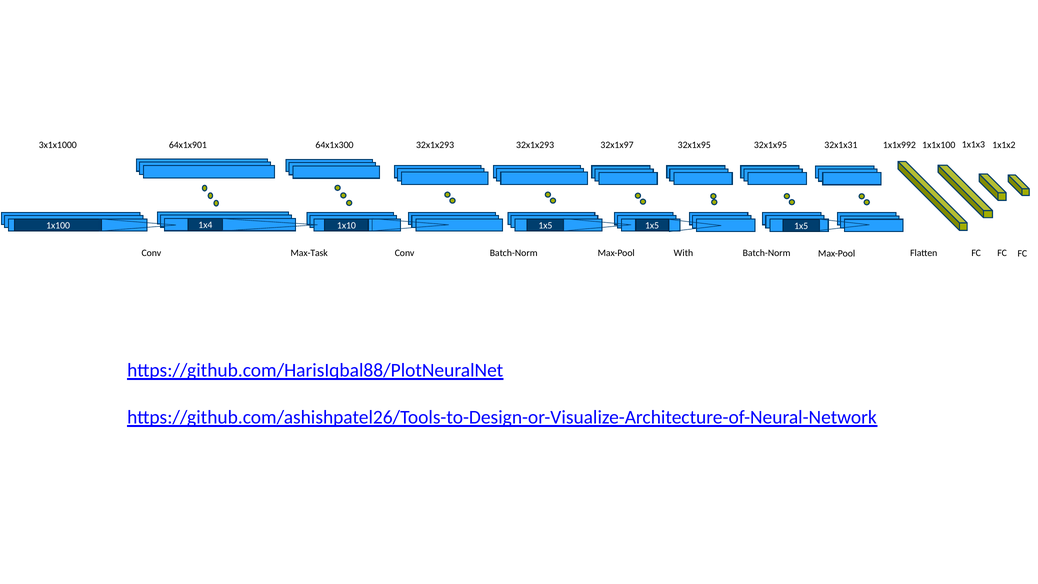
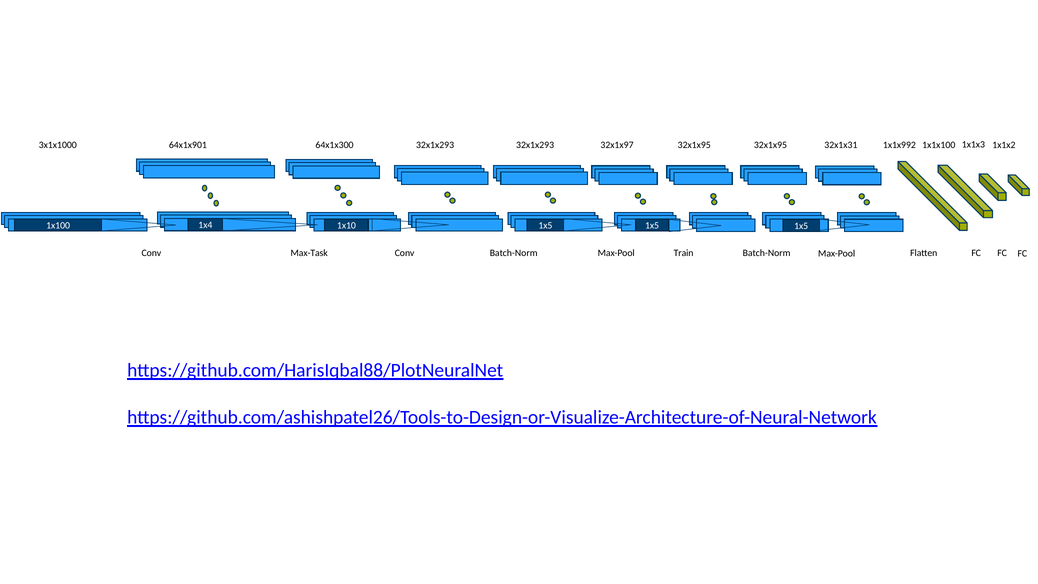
With: With -> Train (684, 253)
